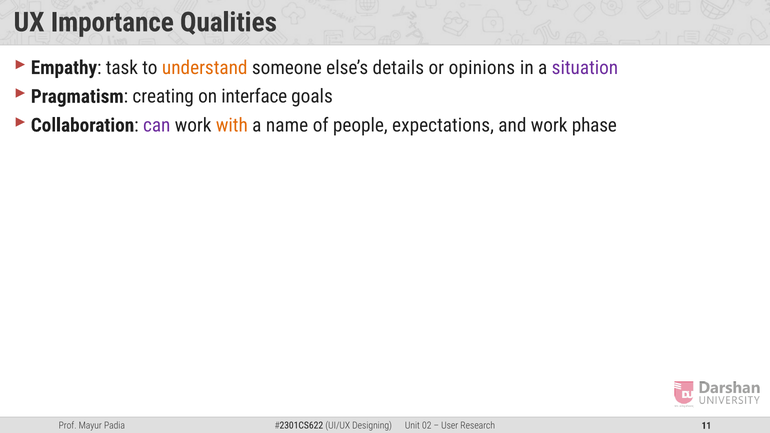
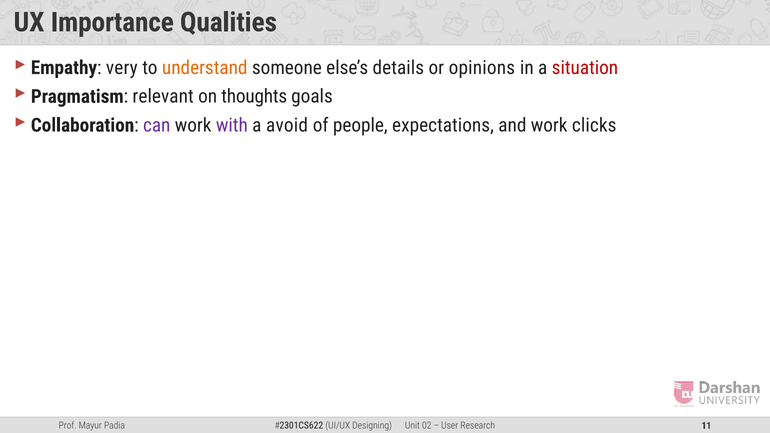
task: task -> very (122, 68)
situation colour: purple -> red (585, 68)
creating: creating -> relevant (163, 97)
interface: interface -> thoughts (254, 97)
with colour: orange -> purple (232, 125)
name: name -> avoid (287, 125)
phase: phase -> clicks (594, 125)
